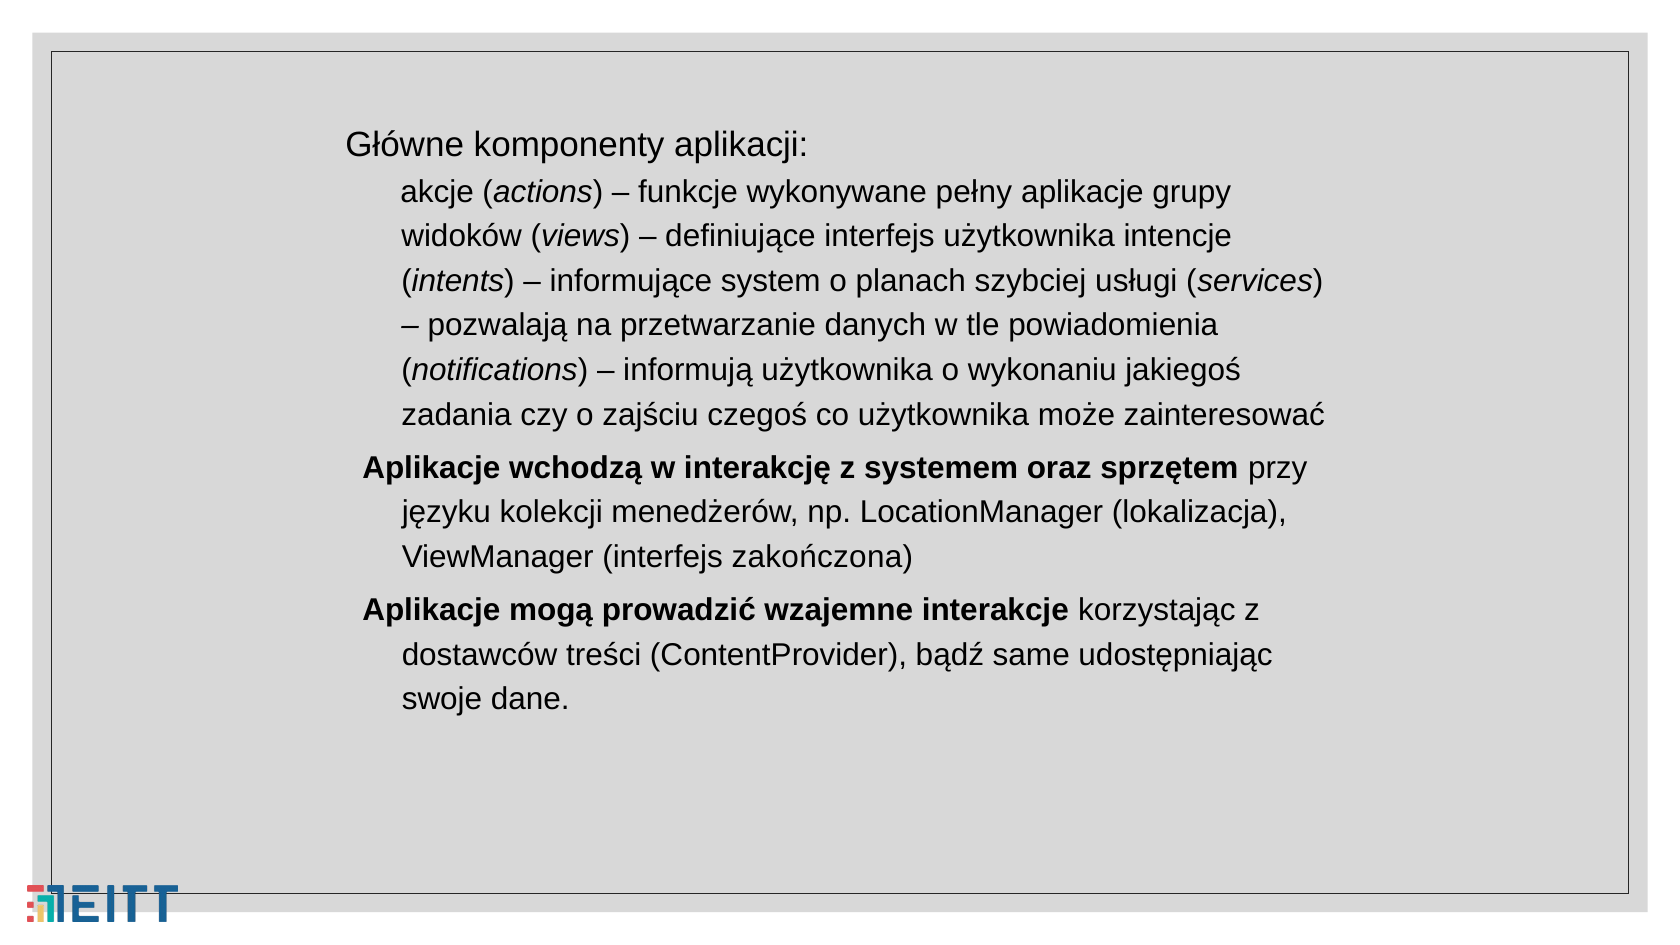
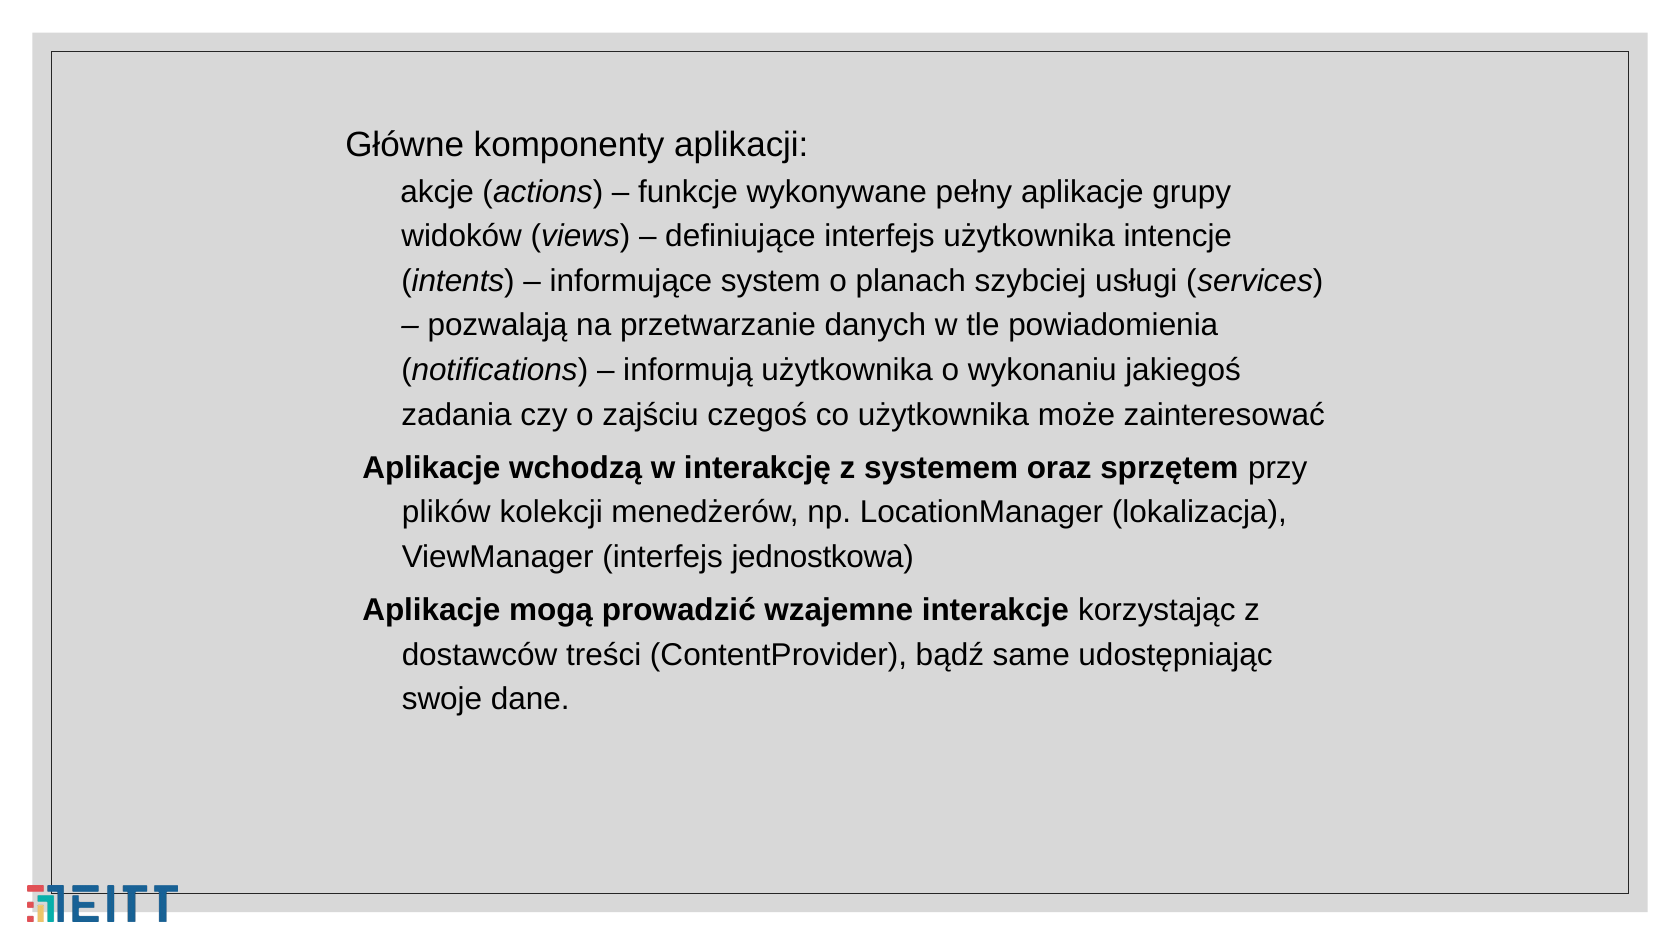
języku: języku -> plików (446, 512)
zakończona: zakończona -> jednostkowa (823, 557)
